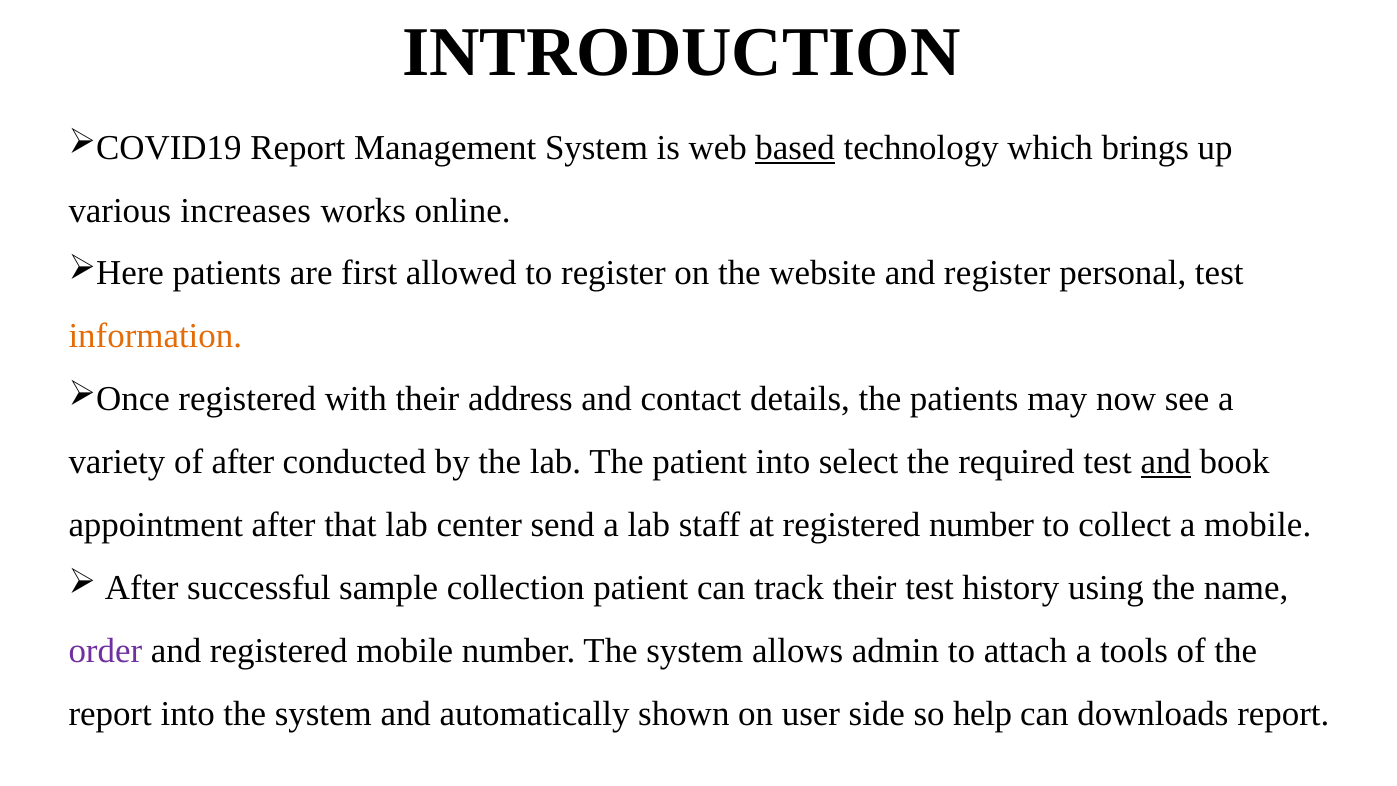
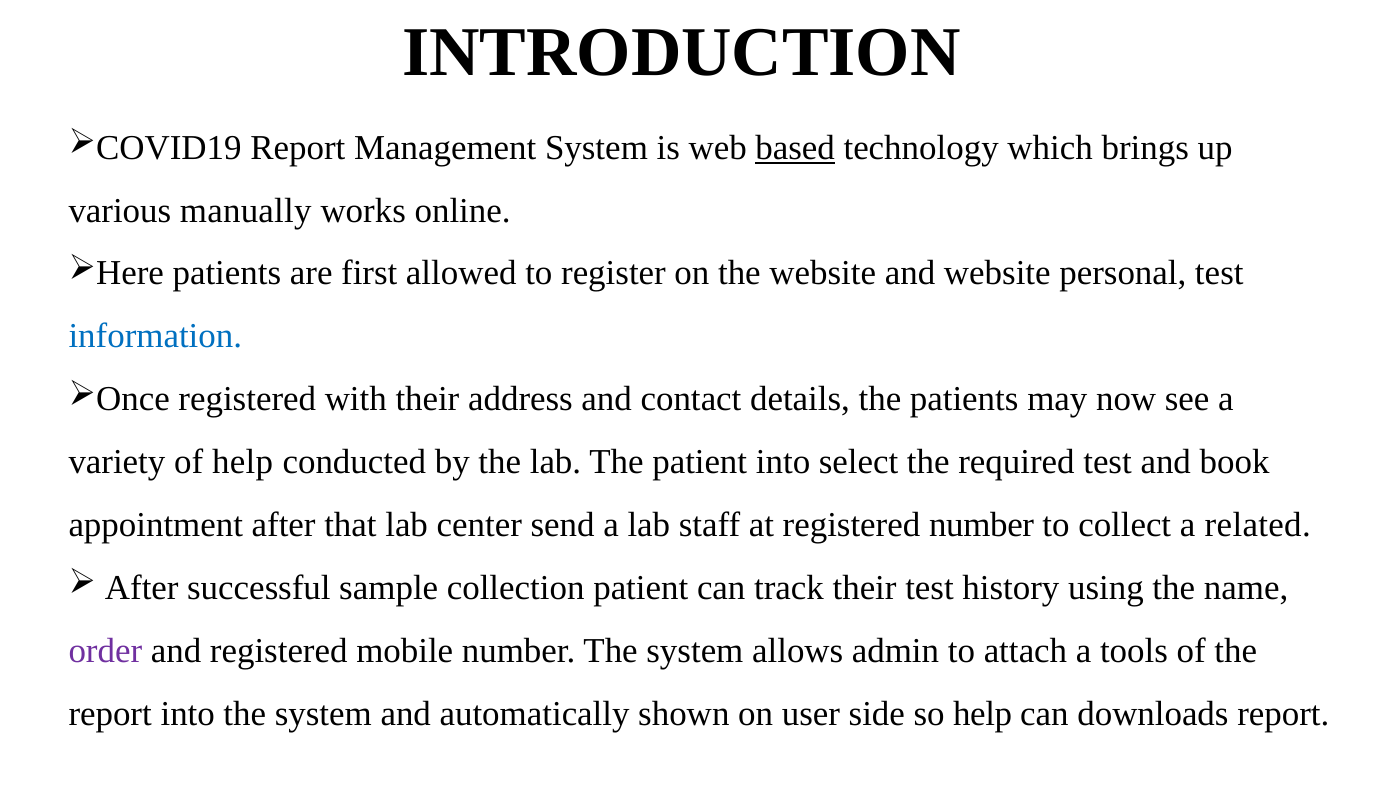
increases: increases -> manually (246, 210)
and register: register -> website (997, 273)
information colour: orange -> blue (155, 336)
of after: after -> help (243, 462)
and underline: present -> none (1166, 462)
a mobile: mobile -> related (1258, 525)
